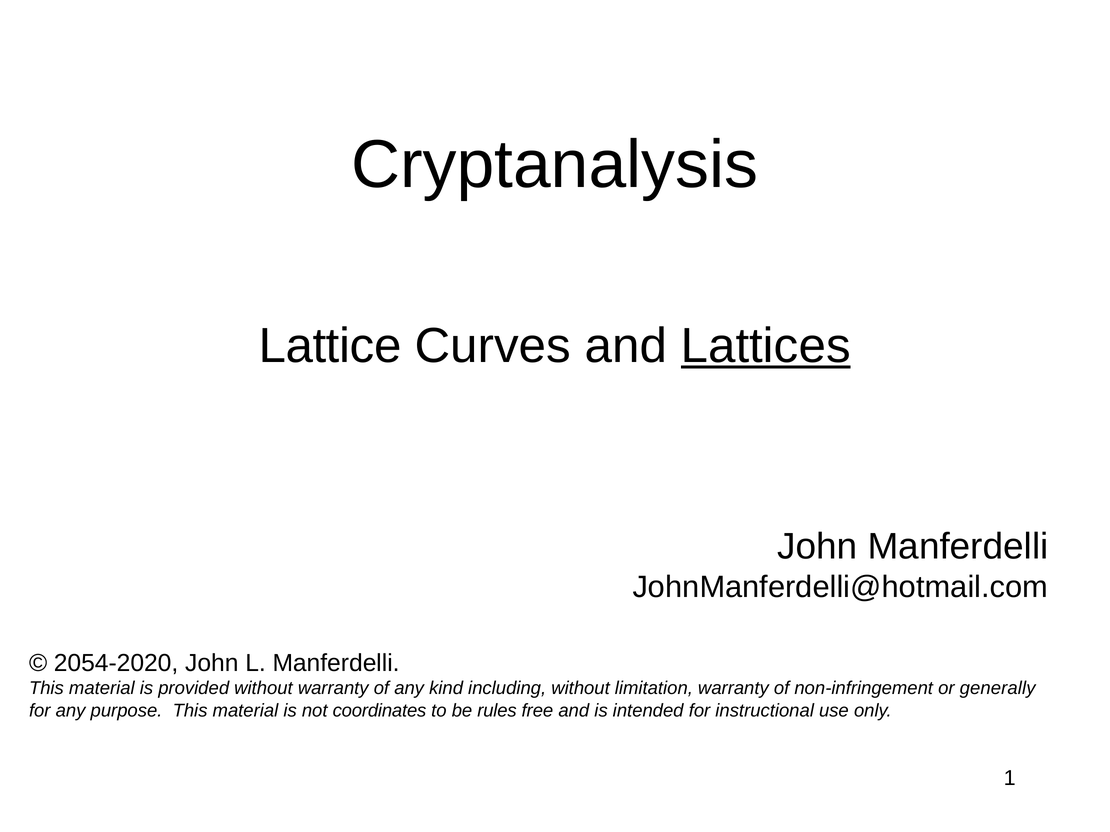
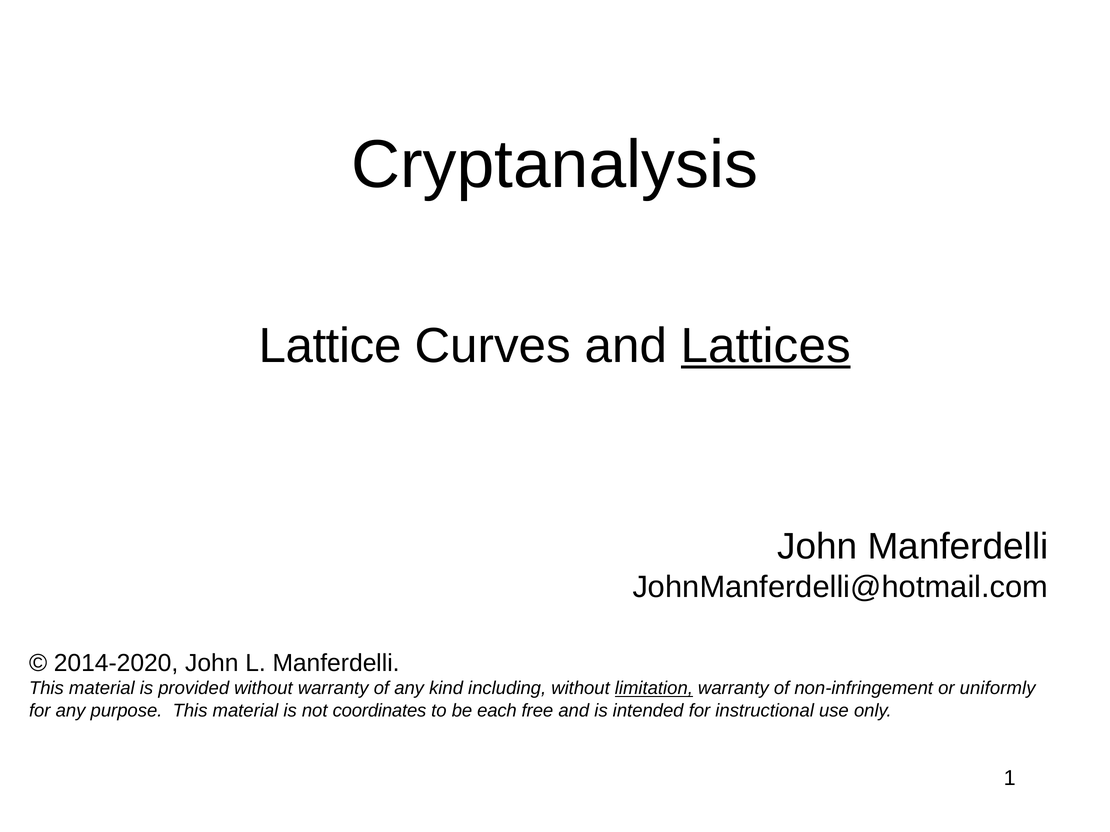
2054-2020: 2054-2020 -> 2014-2020 (116, 663)
limitation underline: none -> present (654, 689)
generally: generally -> uniformly (998, 689)
rules: rules -> each (497, 711)
